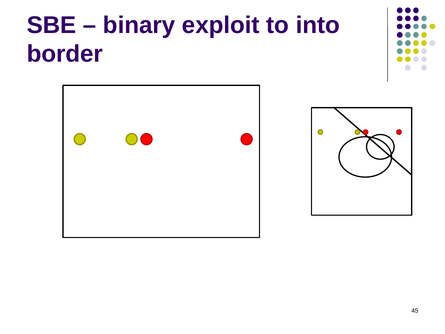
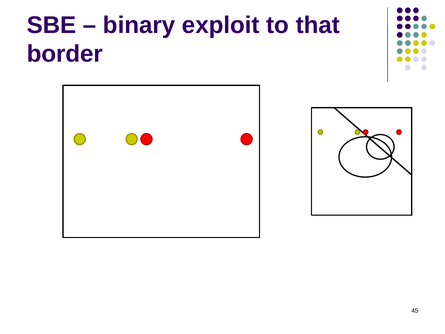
into: into -> that (318, 25)
